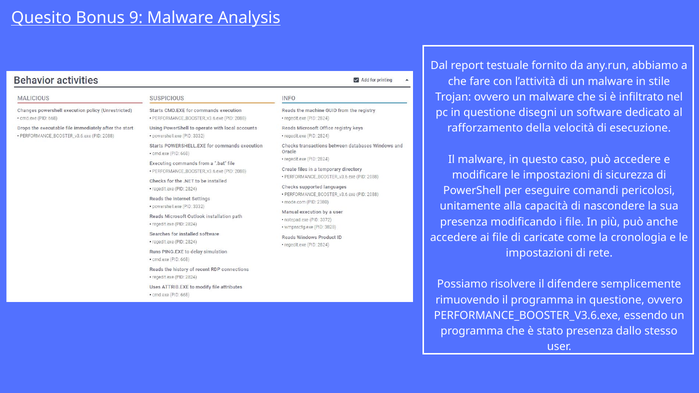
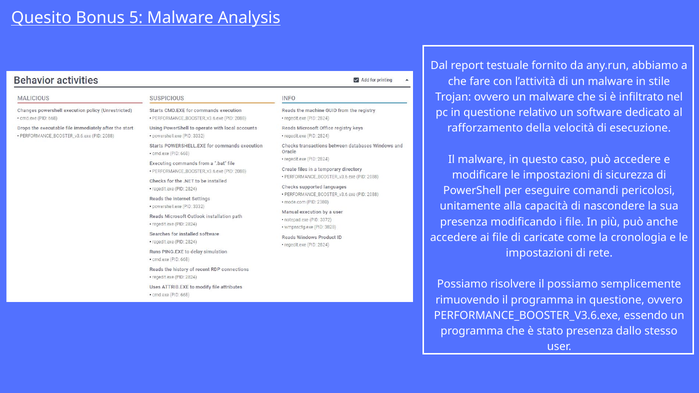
9: 9 -> 5 (136, 18)
disegni: disegni -> relativo (538, 113)
il difendere: difendere -> possiamo (573, 284)
